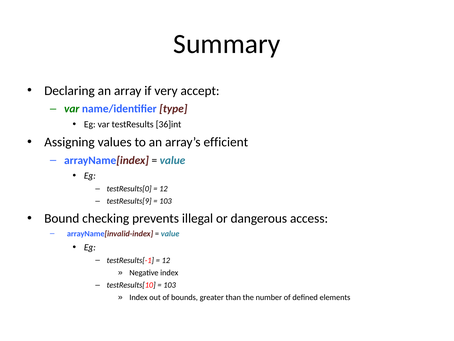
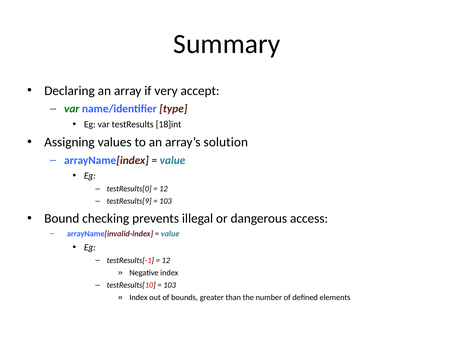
36]int: 36]int -> 18]int (169, 124)
efficient: efficient -> solution (226, 142)
